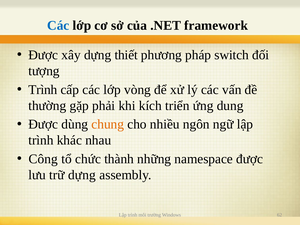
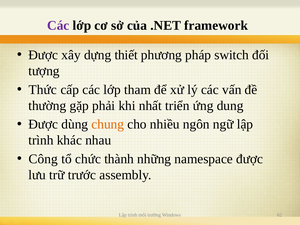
Các colour: blue -> purple (58, 25)
Trình: Trình -> Thức (43, 90)
vòng: vòng -> tham (138, 90)
kích: kích -> nhất (150, 106)
trữ dựng: dựng -> trước (82, 175)
